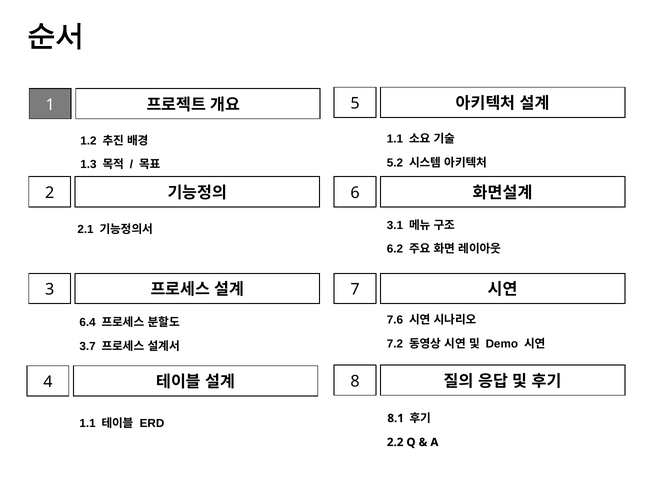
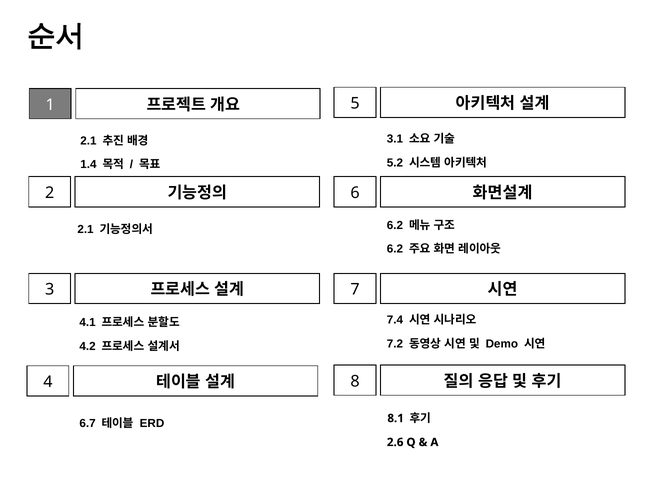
1.1: 1.1 -> 3.1 (395, 139)
1.2: 1.2 -> 2.1 (88, 141)
1.3: 1.3 -> 1.4 (88, 165)
3.1: 3.1 -> 6.2 (395, 226)
7.6: 7.6 -> 7.4 (395, 320)
6.4: 6.4 -> 4.1 (88, 323)
3.7: 3.7 -> 4.2 (88, 347)
1.1: 1.1 -> 6.7 (88, 424)
2.2: 2.2 -> 2.6 (395, 443)
